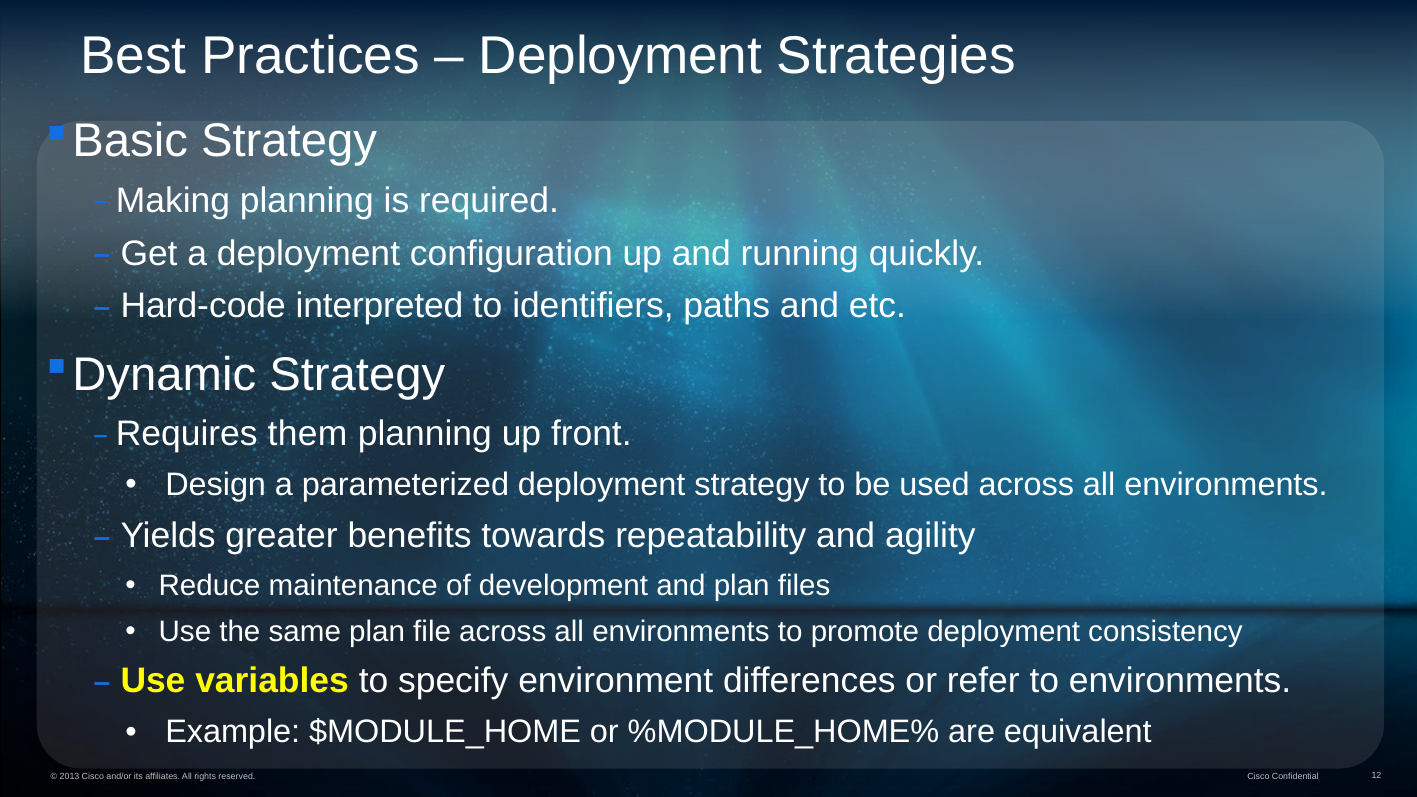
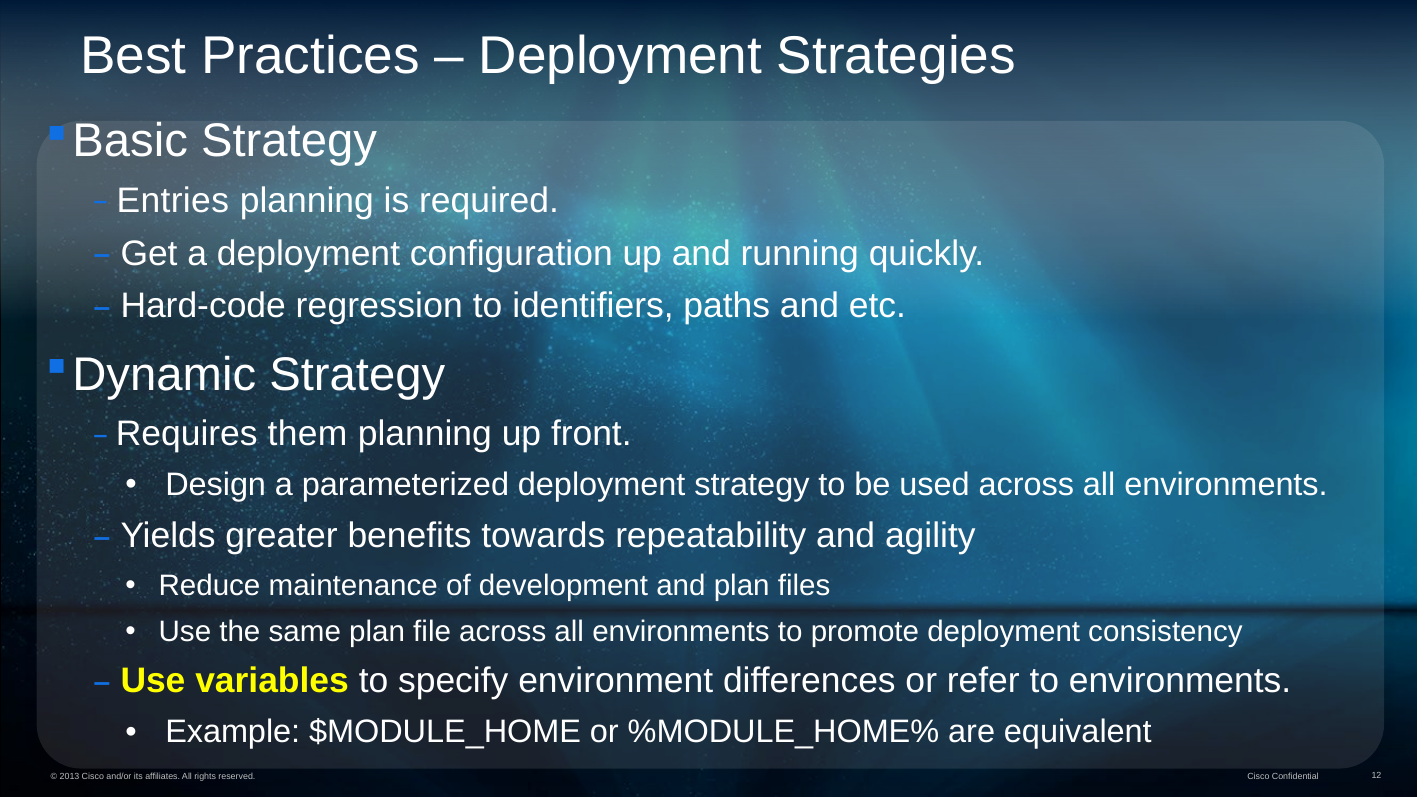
Making: Making -> Entries (173, 201)
interpreted: interpreted -> regression (379, 306)
